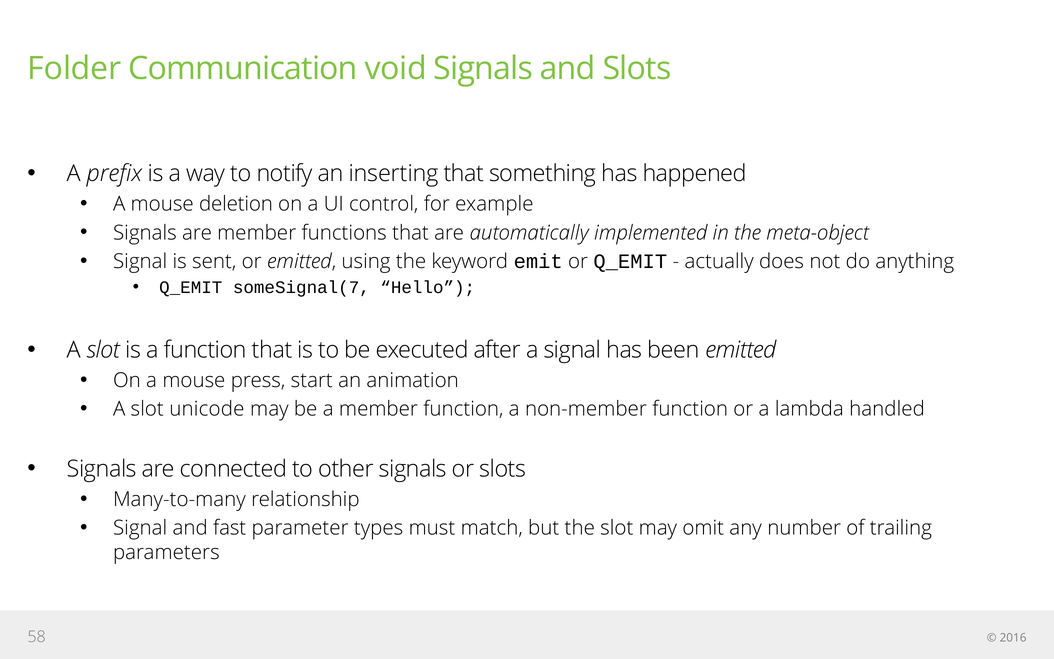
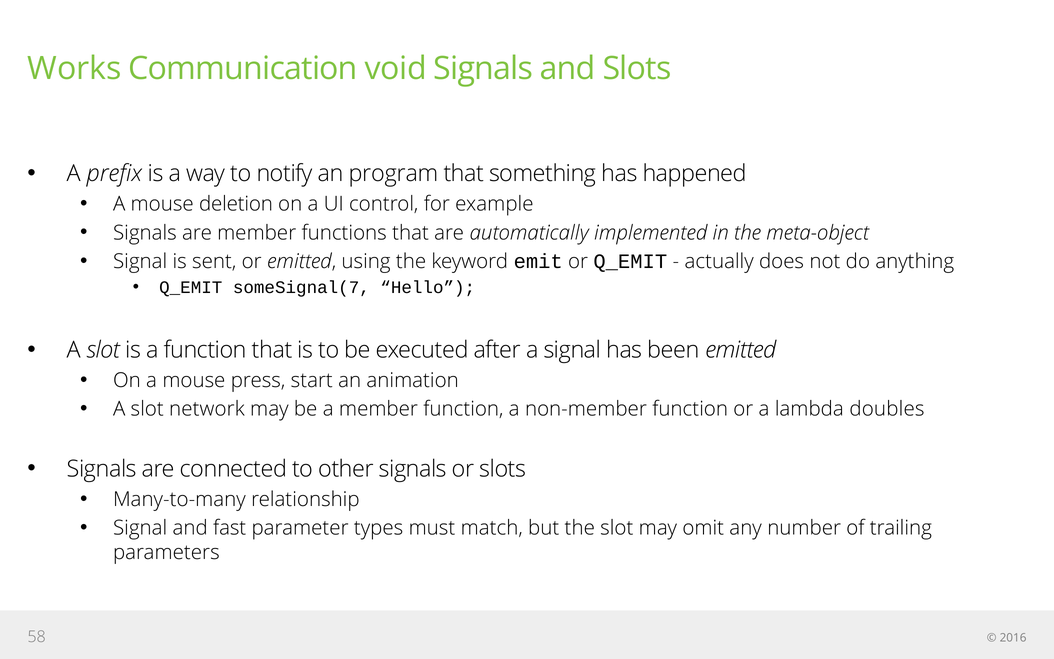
Folder: Folder -> Works (74, 68)
inserting: inserting -> program (394, 174)
unicode: unicode -> network (207, 409)
handled: handled -> doubles (887, 409)
